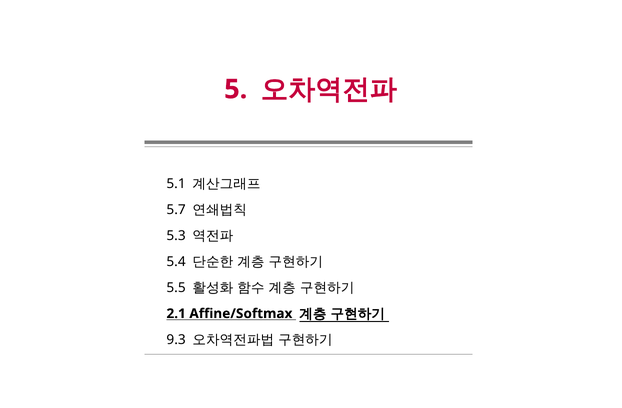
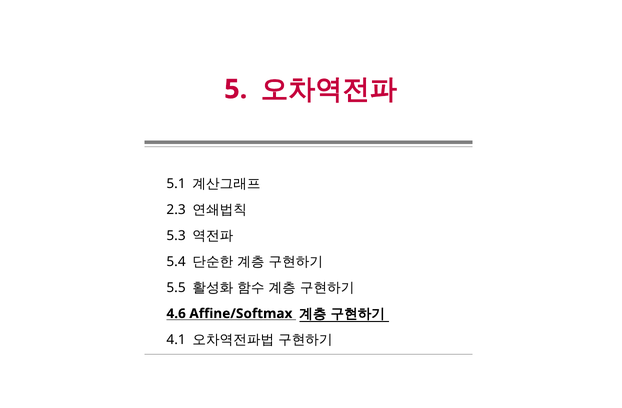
5.7: 5.7 -> 2.3 (176, 210)
2.1: 2.1 -> 4.6 (176, 314)
9.3: 9.3 -> 4.1 (176, 340)
